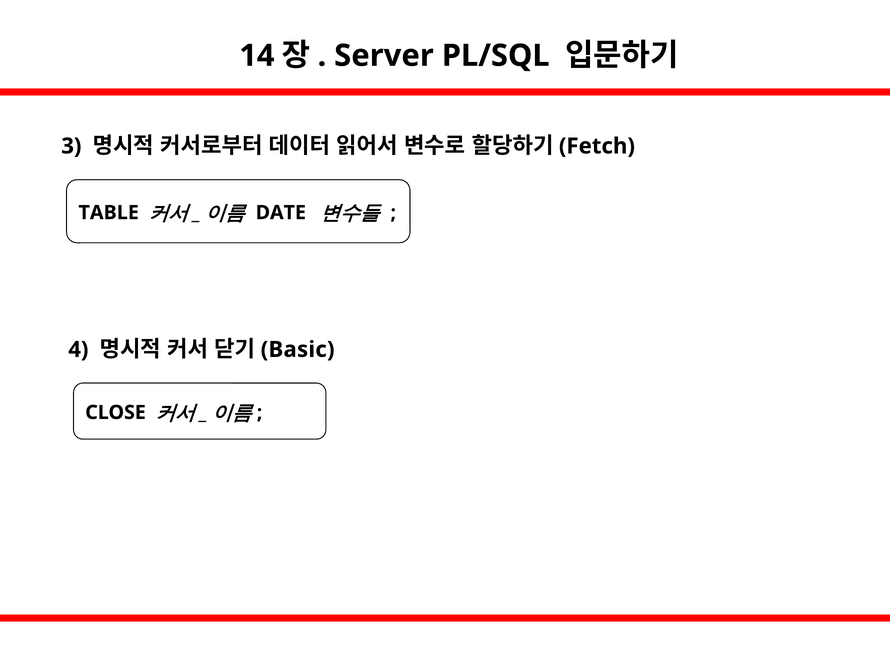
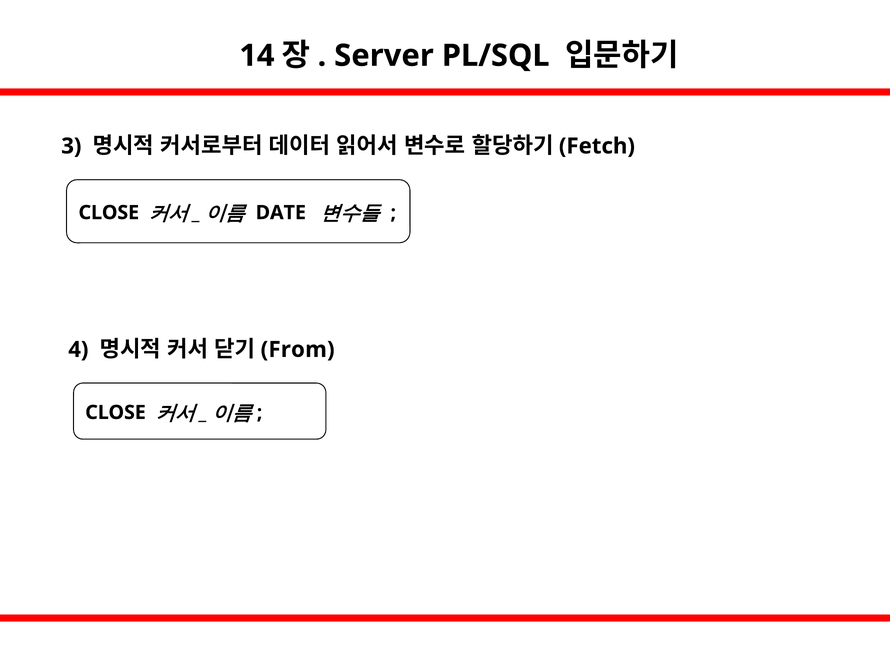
TABLE: TABLE -> CLOSE (109, 212)
Basic: Basic -> From (298, 349)
